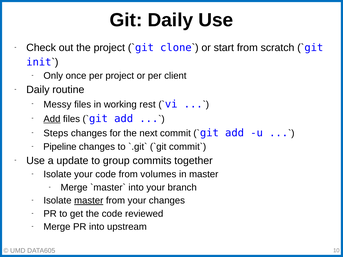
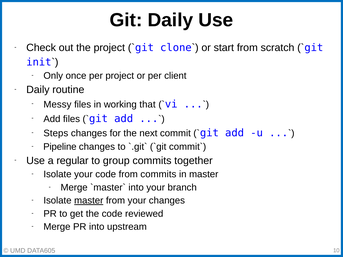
rest: rest -> that (148, 105)
Add underline: present -> none (52, 119)
update: update -> regular (72, 161)
from volumes: volumes -> commits (158, 174)
